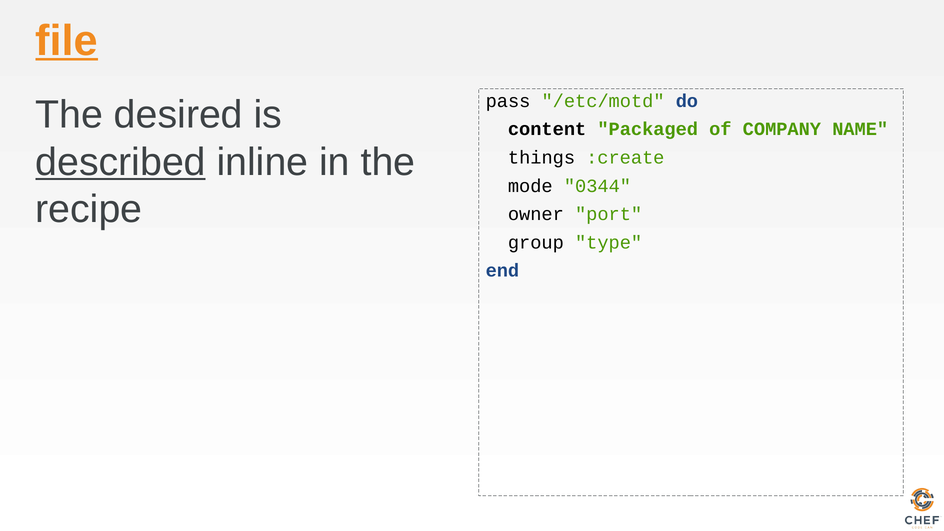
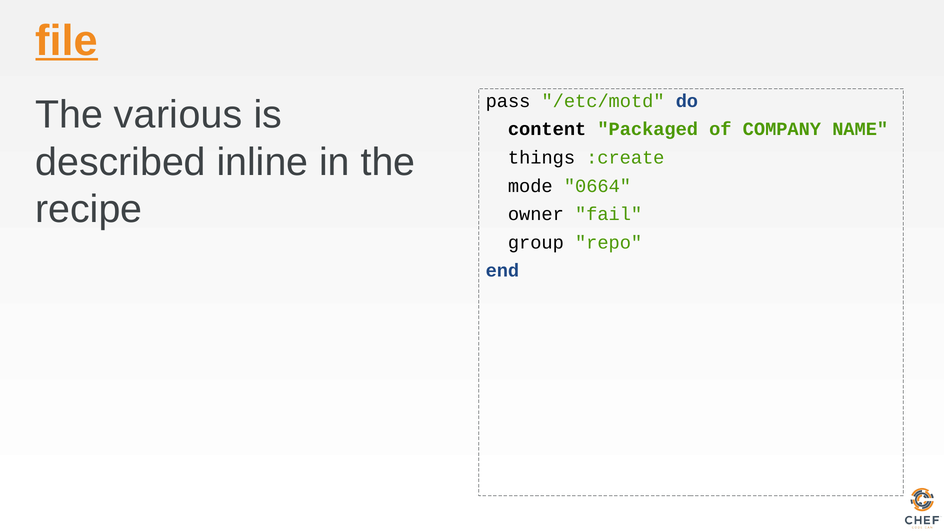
desired: desired -> various (178, 115)
described underline: present -> none (121, 162)
0344: 0344 -> 0664 (597, 186)
port: port -> fail (609, 214)
type: type -> repo (609, 242)
